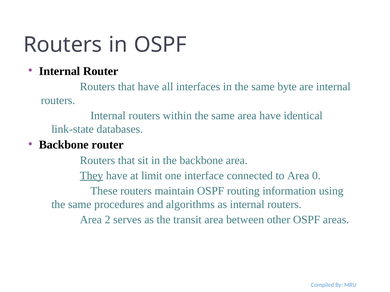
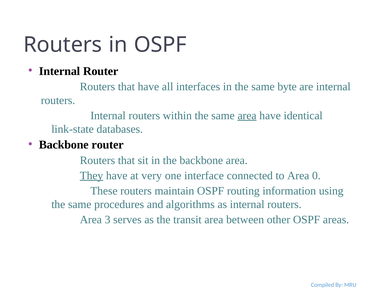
area underline: none -> present (247, 116)
limit: limit -> very (152, 176)
2: 2 -> 3 (108, 220)
